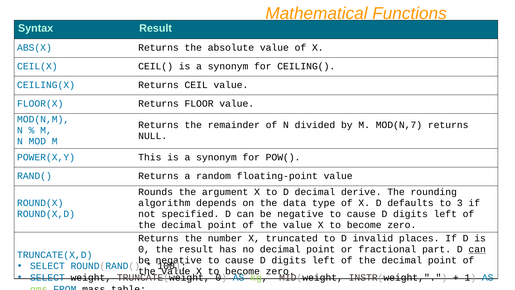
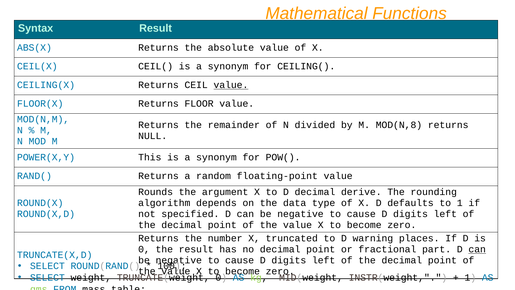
value underline: none -> present (231, 85)
MOD(N,7: MOD(N,7 -> MOD(N,8 (399, 125)
to 3: 3 -> 1 (460, 203)
invalid: invalid -> warning (373, 238)
